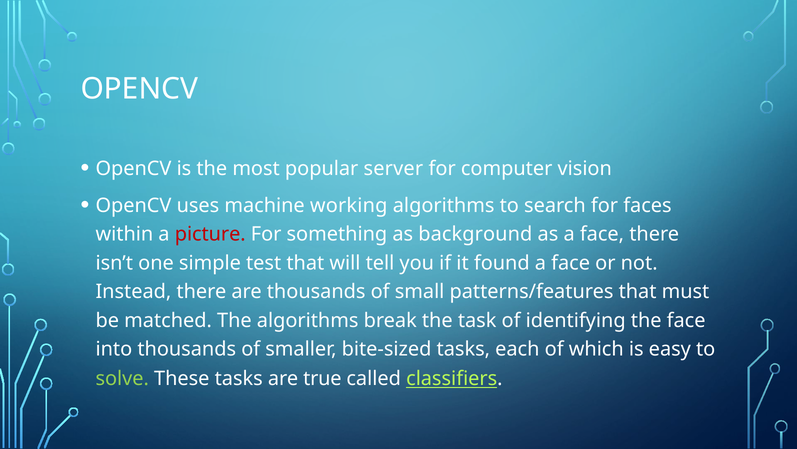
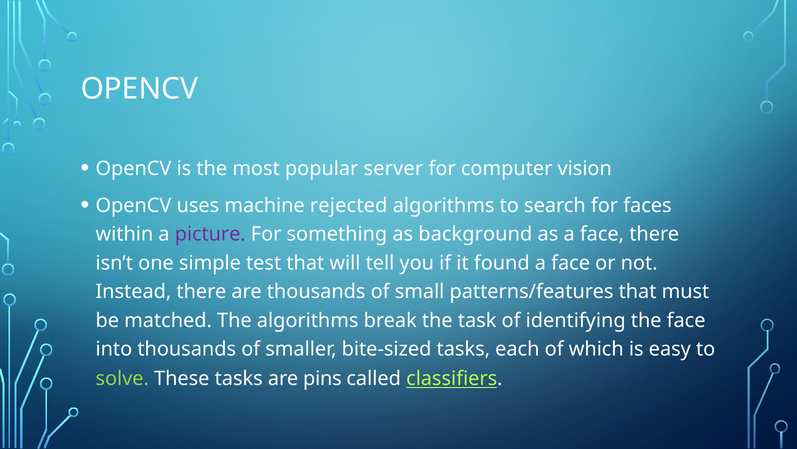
working: working -> rejected (349, 205)
picture colour: red -> purple (210, 234)
true: true -> pins (322, 378)
